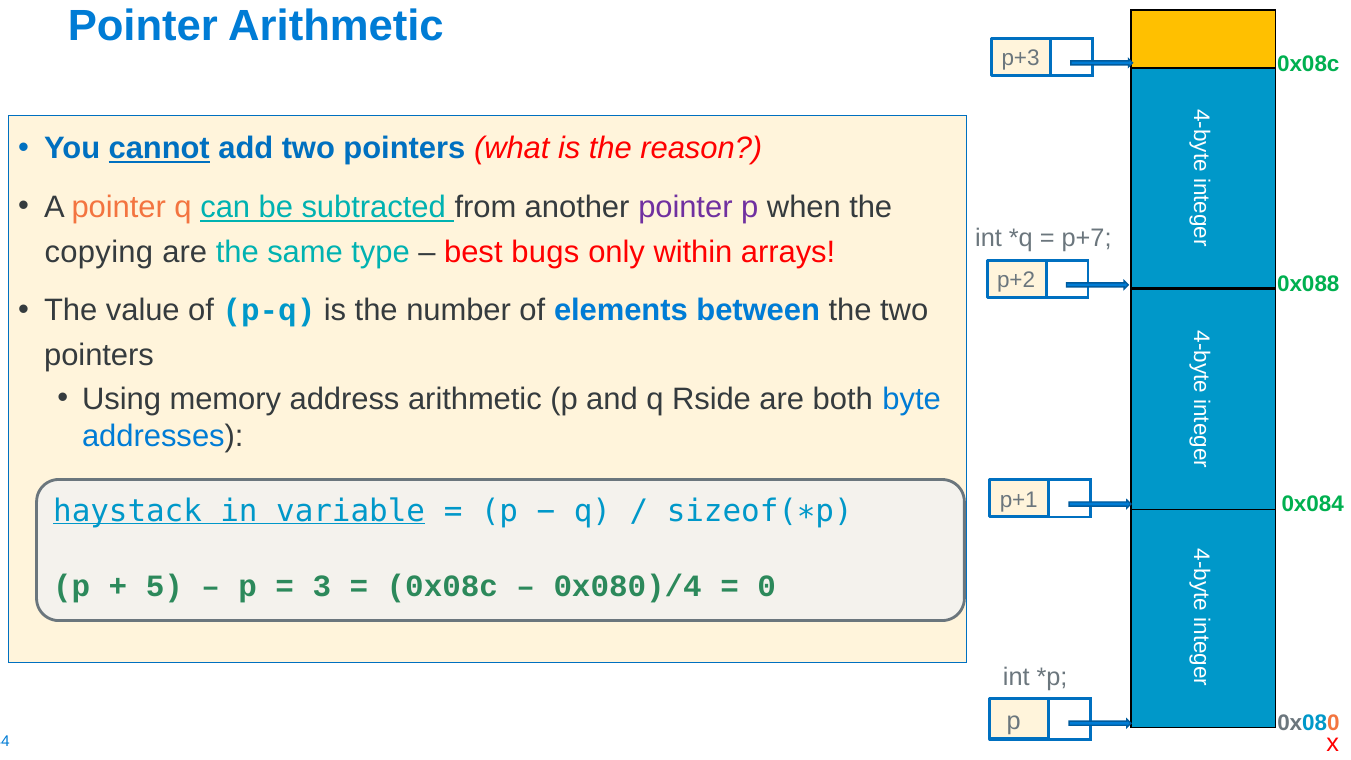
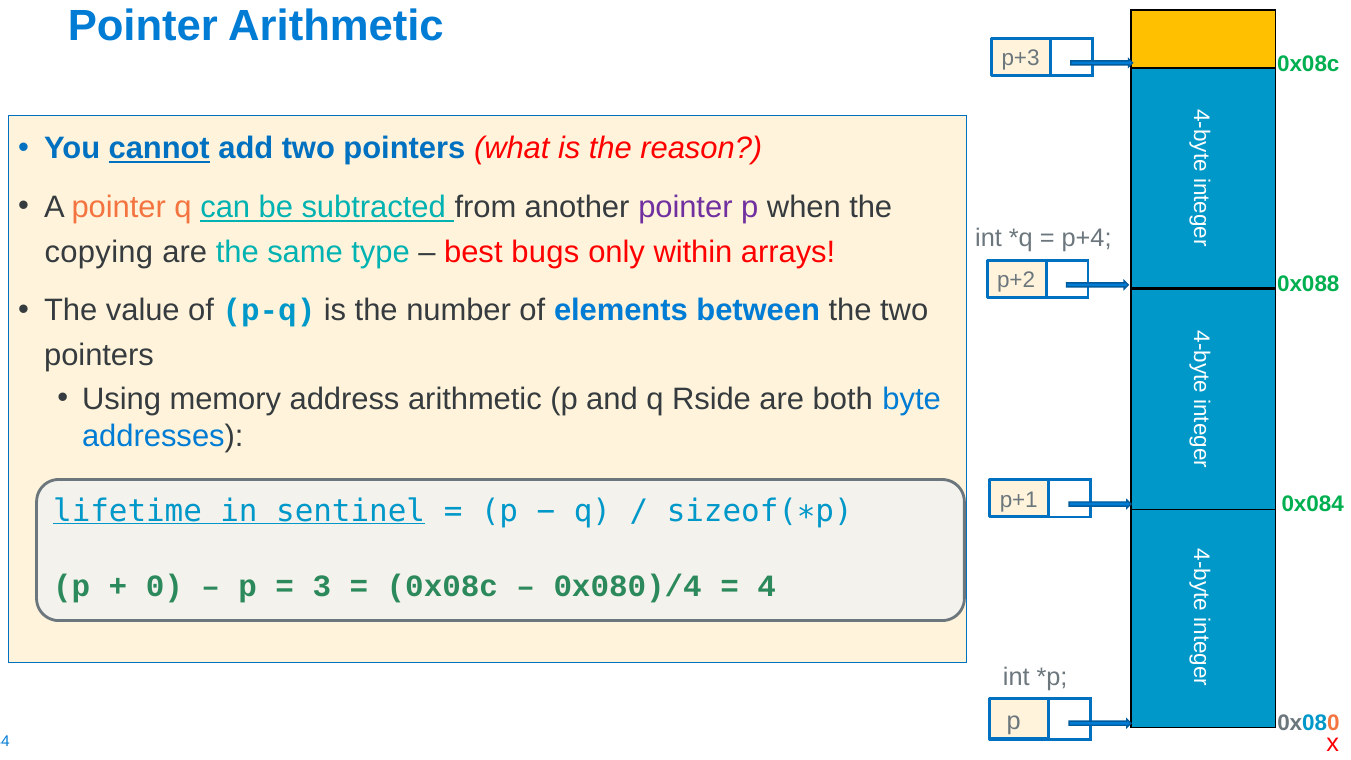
p+7: p+7 -> p+4 (1087, 238)
haystack: haystack -> lifetime (128, 512)
variable: variable -> sentinel (351, 512)
5: 5 -> 0 (164, 586)
0: 0 -> 4 (767, 586)
